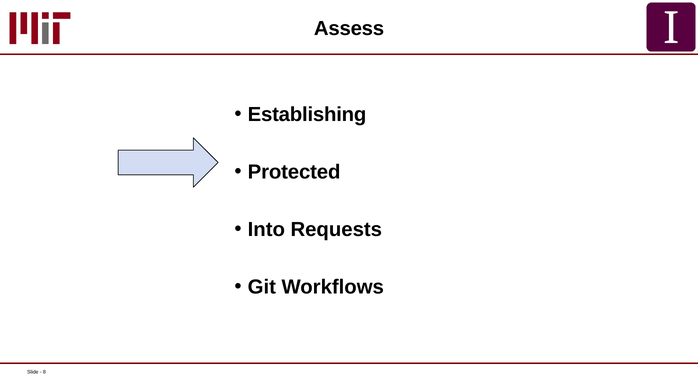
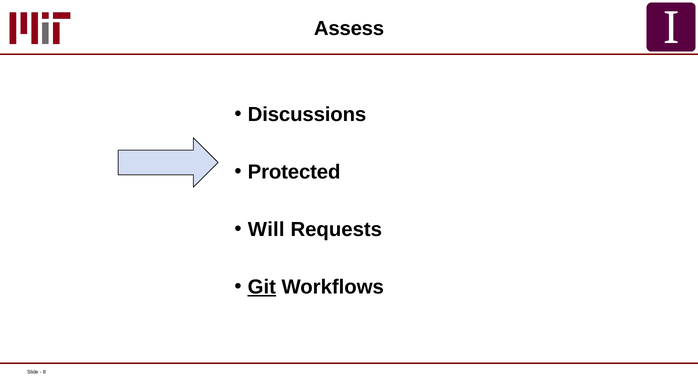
Establishing: Establishing -> Discussions (307, 115)
Into: Into -> Will (266, 230)
Git underline: none -> present (262, 288)
